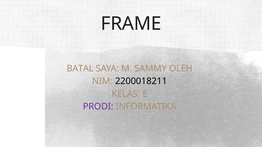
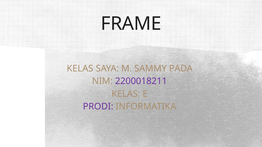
BATAL: BATAL -> KELAS (80, 69)
OLEH: OLEH -> PADA (181, 69)
2200018211 colour: black -> purple (141, 81)
